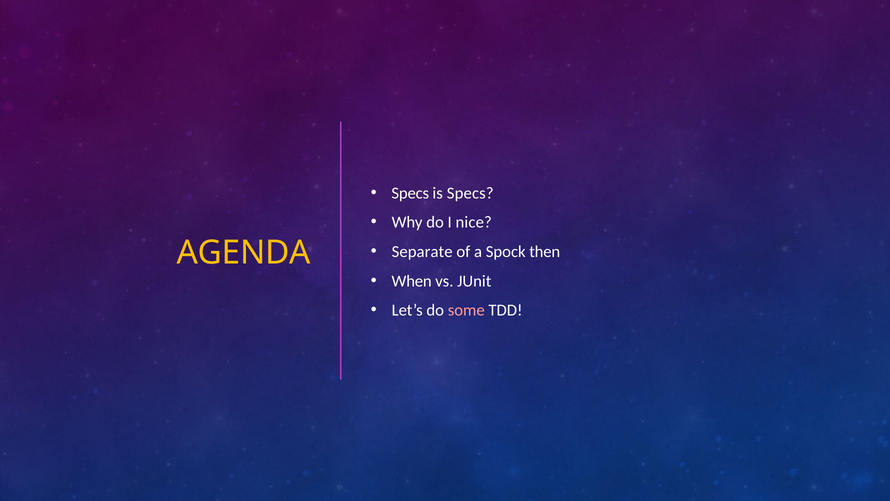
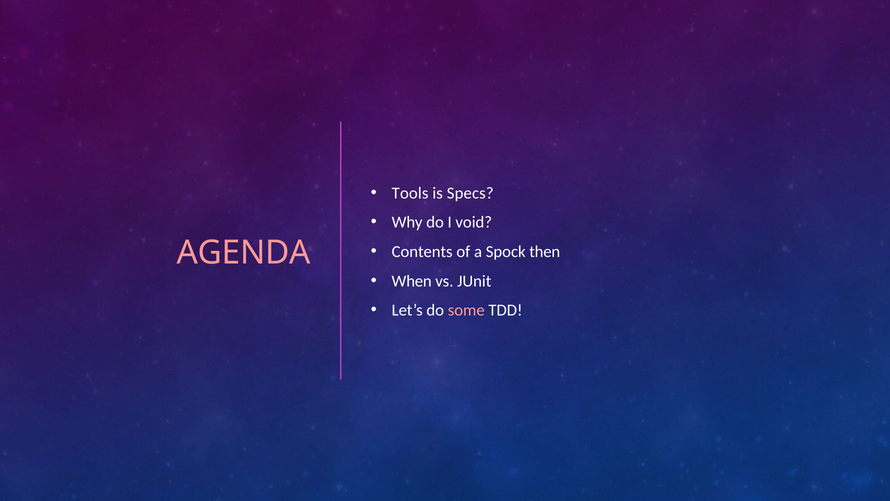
Specs: Specs -> Tools (410, 193)
nice: nice -> void (474, 222)
Separate: Separate -> Contents (422, 251)
AGENDA colour: yellow -> pink (244, 253)
